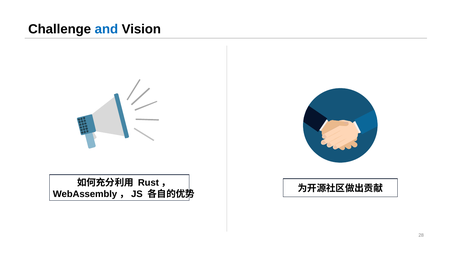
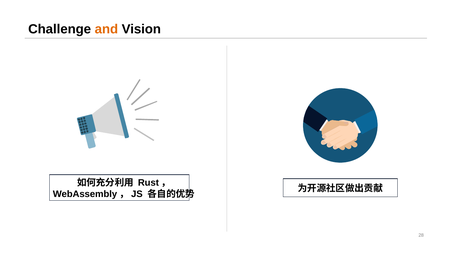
and colour: blue -> orange (106, 29)
